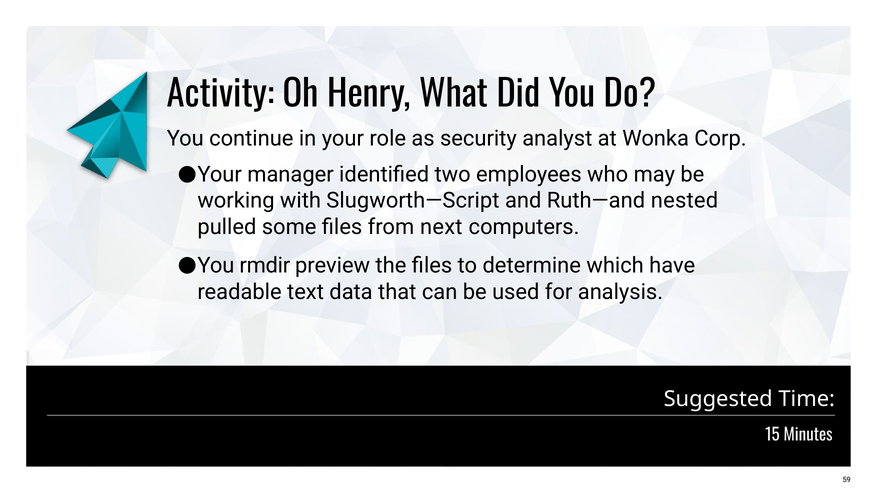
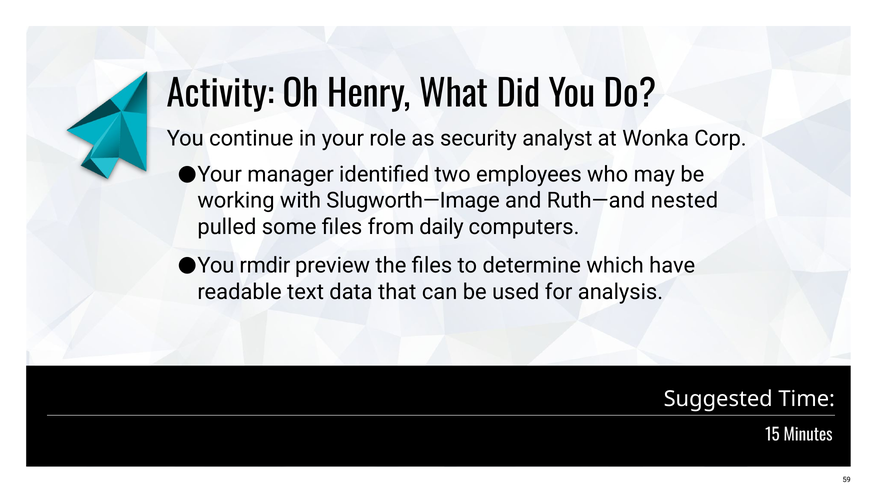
Slugworth—Script: Slugworth—Script -> Slugworth—Image (413, 201)
next: next -> daily (442, 227)
